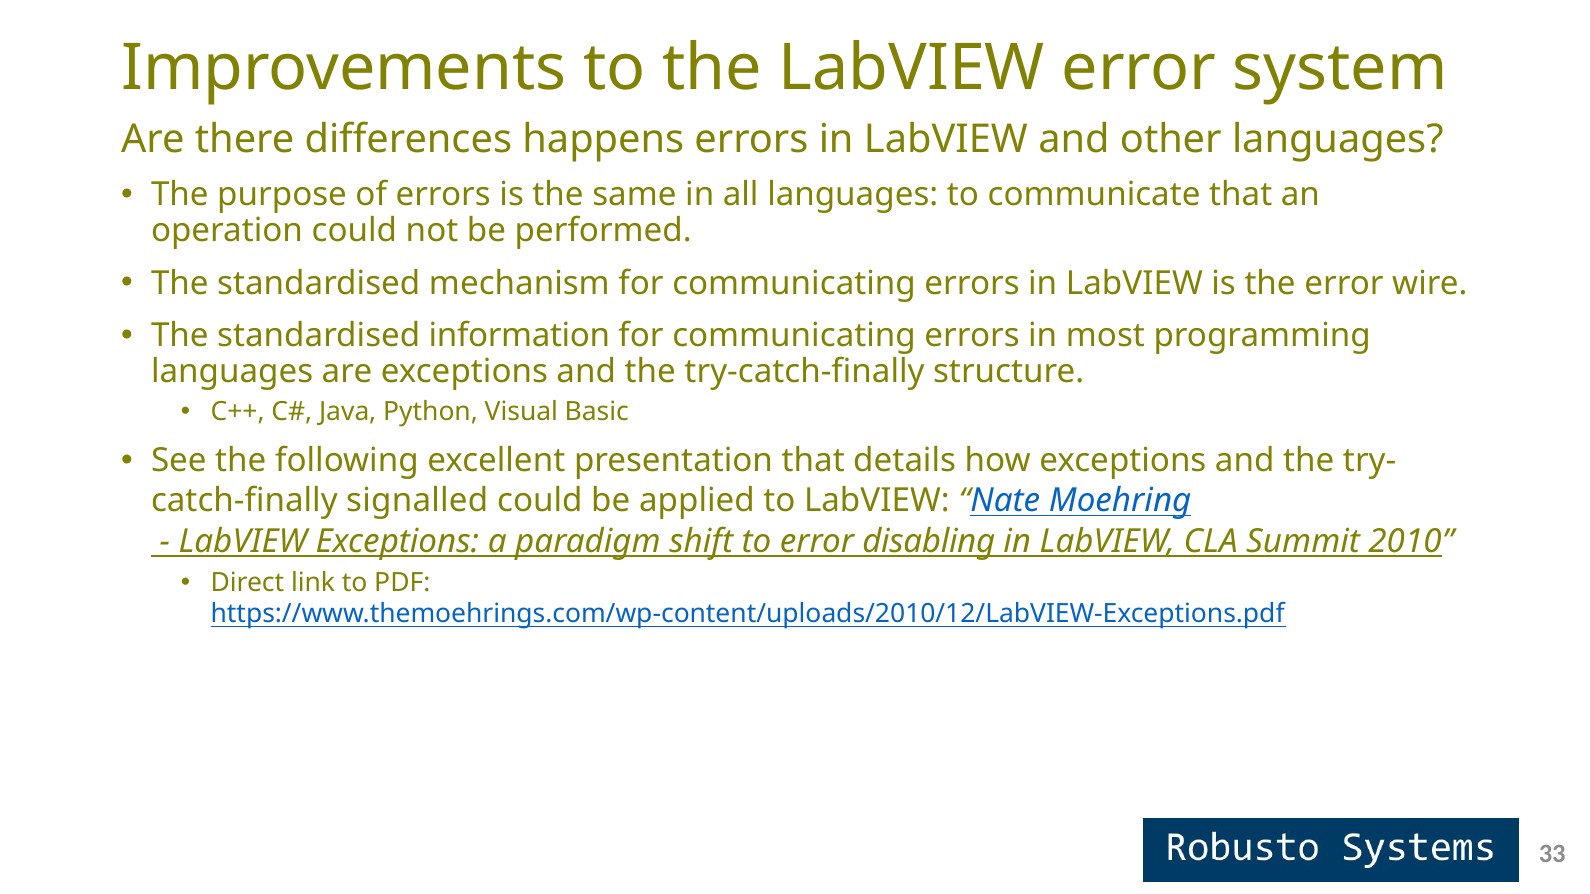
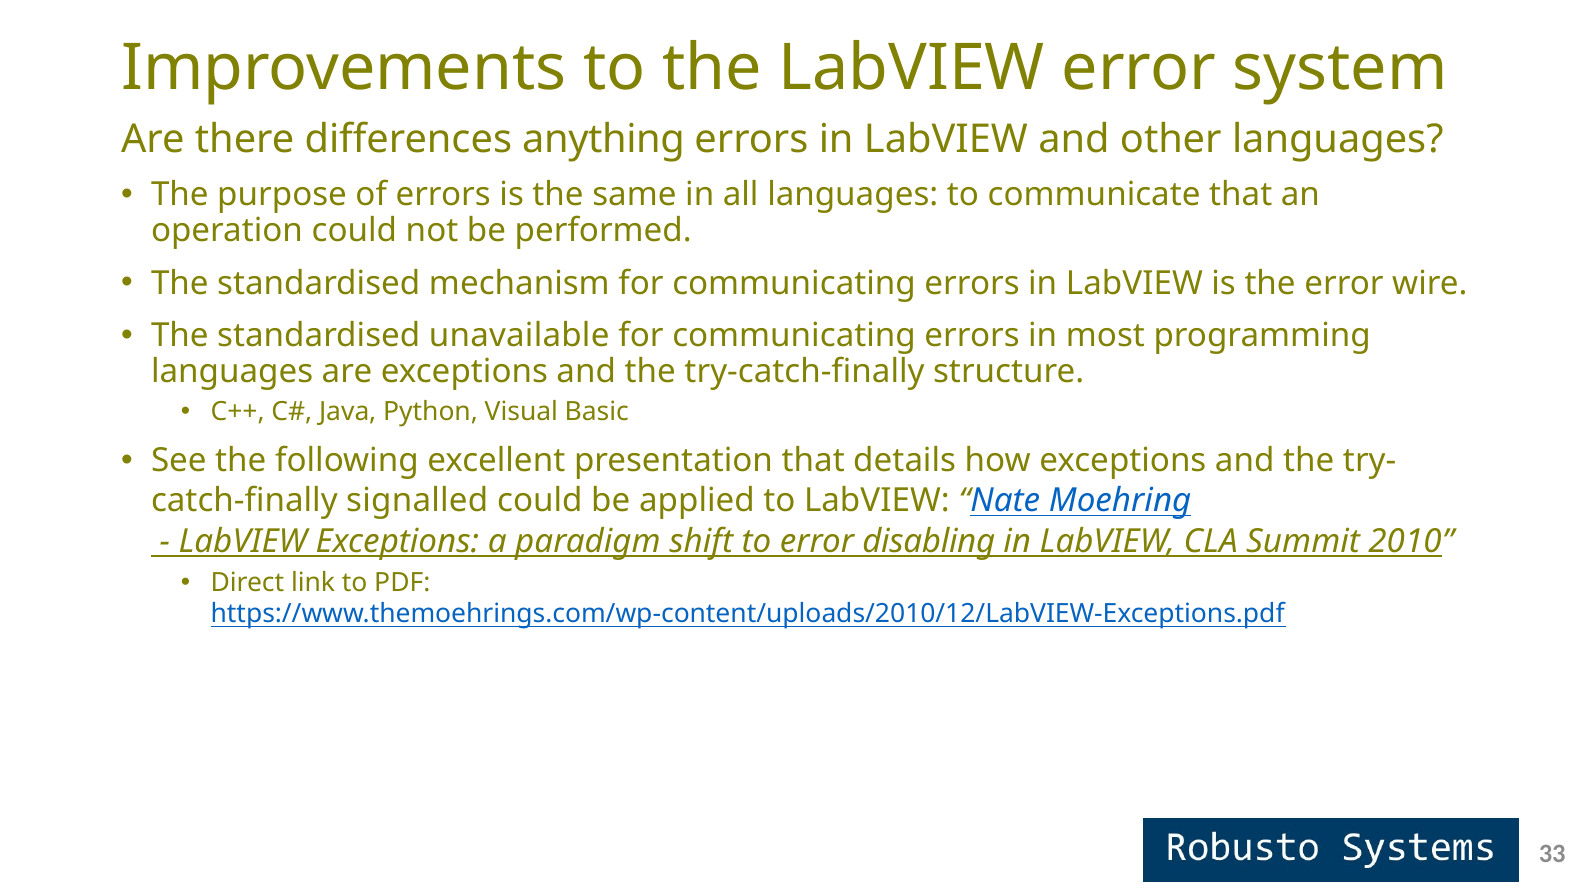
happens: happens -> anything (604, 139)
information: information -> unavailable (519, 336)
